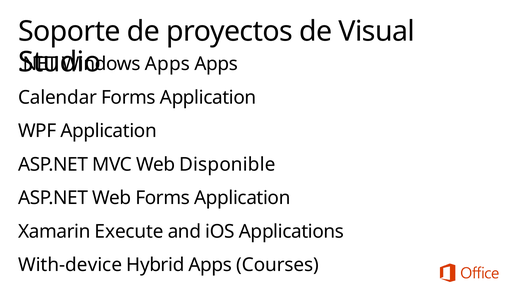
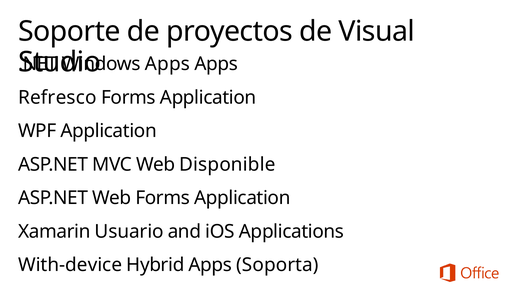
Calendar: Calendar -> Refresco (57, 97)
Execute: Execute -> Usuario (129, 231)
Courses: Courses -> Soporta (277, 265)
